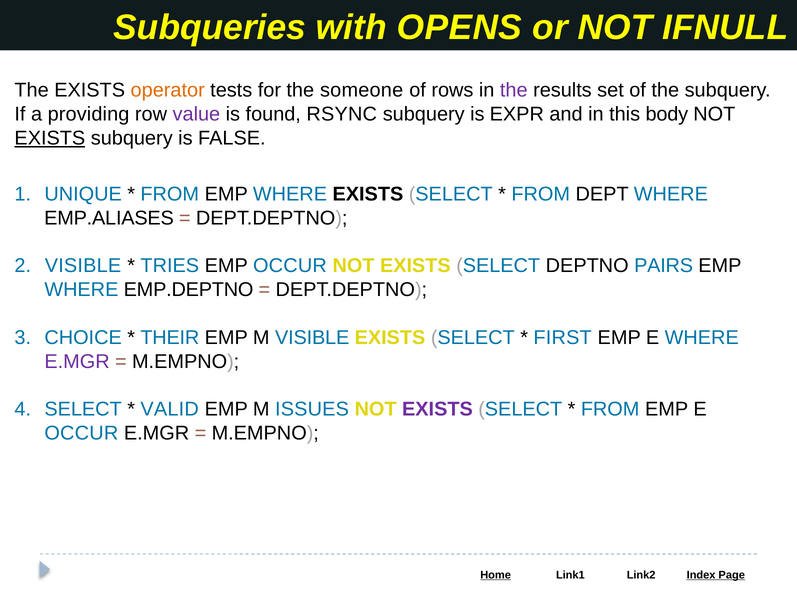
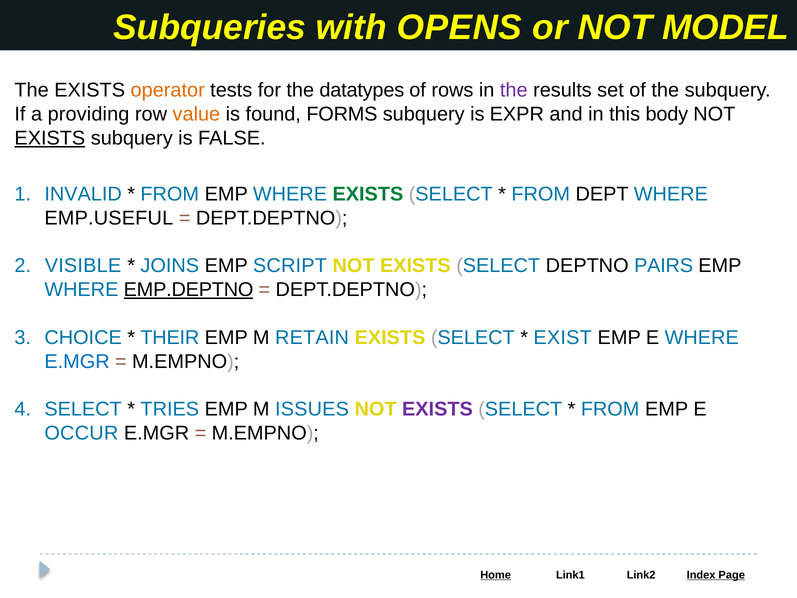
IFNULL: IFNULL -> MODEL (725, 28)
someone: someone -> datatypes (362, 90)
value colour: purple -> orange (196, 114)
RSYNC: RSYNC -> FORMS (342, 114)
UNIQUE: UNIQUE -> INVALID (83, 194)
EXISTS colour: black -> green (368, 194)
EMP.ALIASES: EMP.ALIASES -> EMP.USEFUL (109, 218)
TRIES: TRIES -> JOINS (170, 266)
EMP OCCUR: OCCUR -> SCRIPT (290, 266)
EMP.DEPTNO underline: none -> present (189, 290)
M VISIBLE: VISIBLE -> RETAIN (312, 337)
FIRST: FIRST -> EXIST (563, 337)
E.MGR colour: purple -> blue (77, 361)
VALID: VALID -> TRIES (170, 409)
